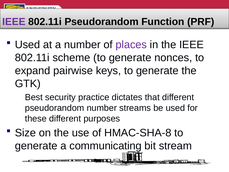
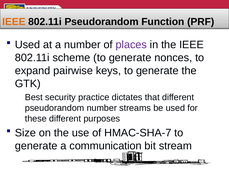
IEEE colour: purple -> orange (14, 22)
HMAC-SHA-8: HMAC-SHA-8 -> HMAC-SHA-7 (138, 133)
communicating: communicating -> communication (106, 146)
